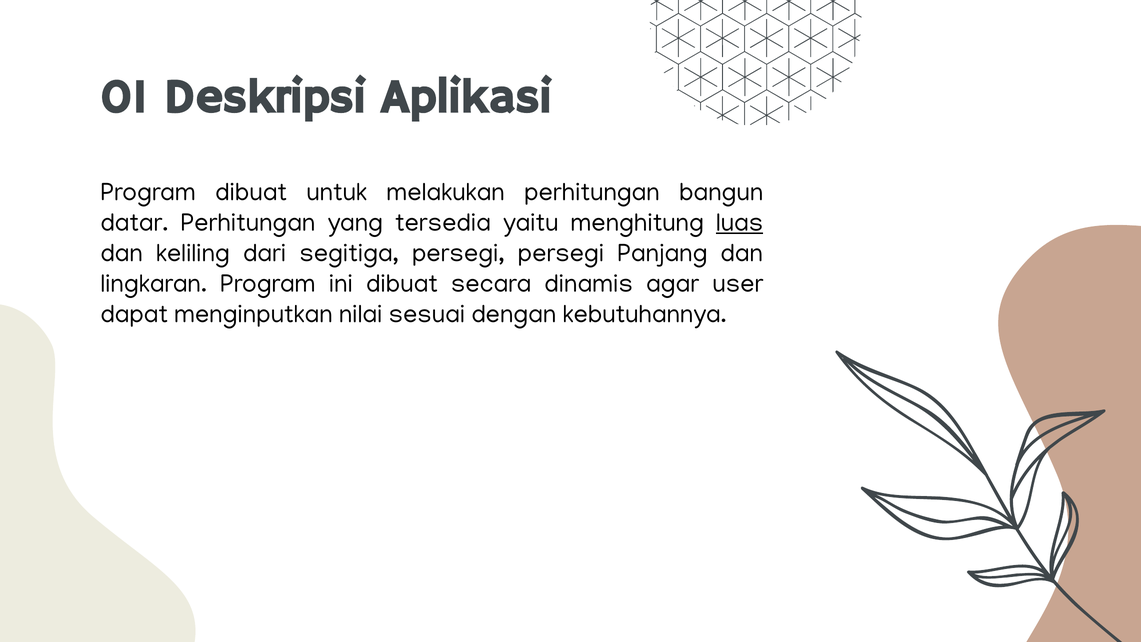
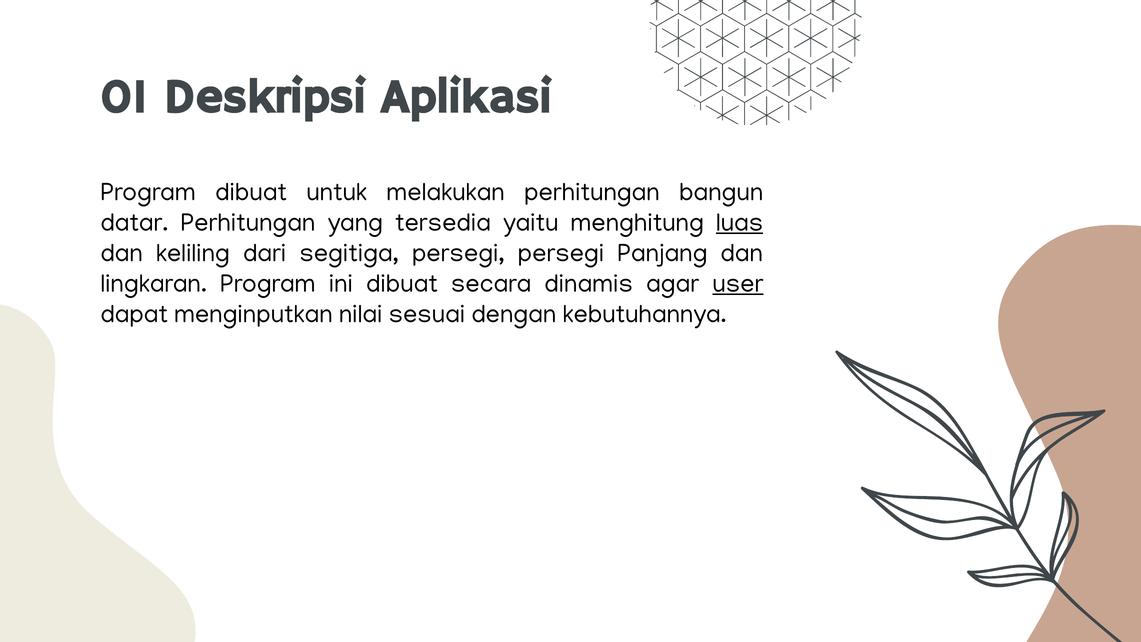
user underline: none -> present (738, 283)
